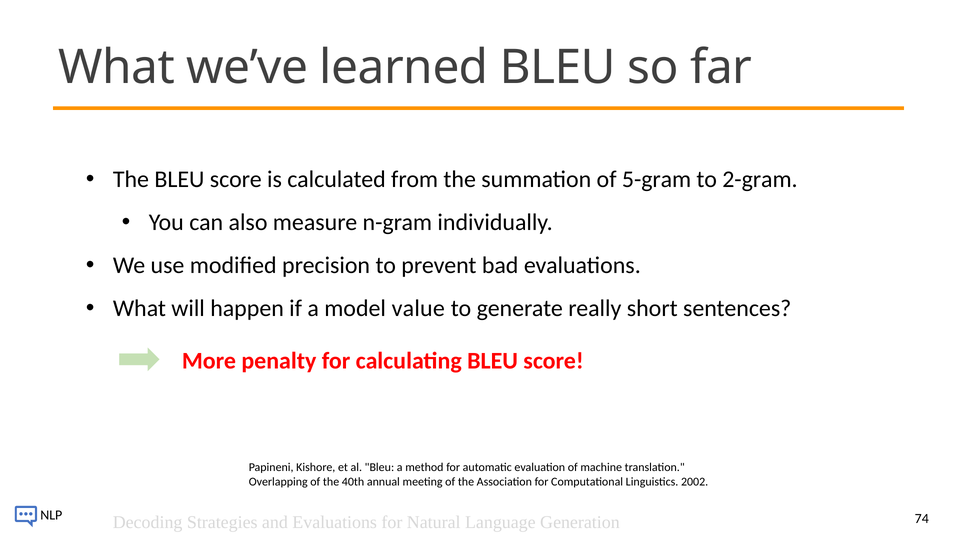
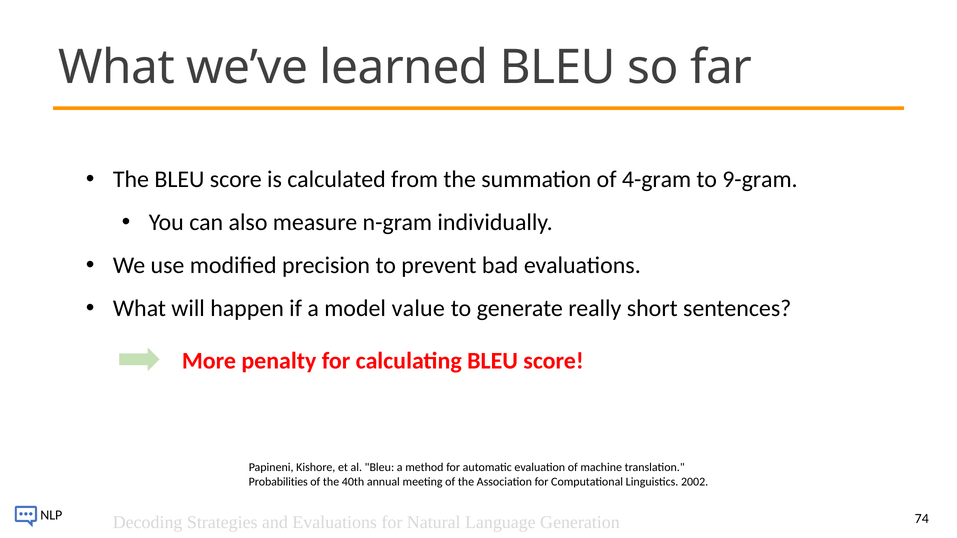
5-gram: 5-gram -> 4-gram (657, 180)
2-gram: 2-gram -> 9-gram (760, 180)
Overlapping: Overlapping -> Probabilities (278, 482)
